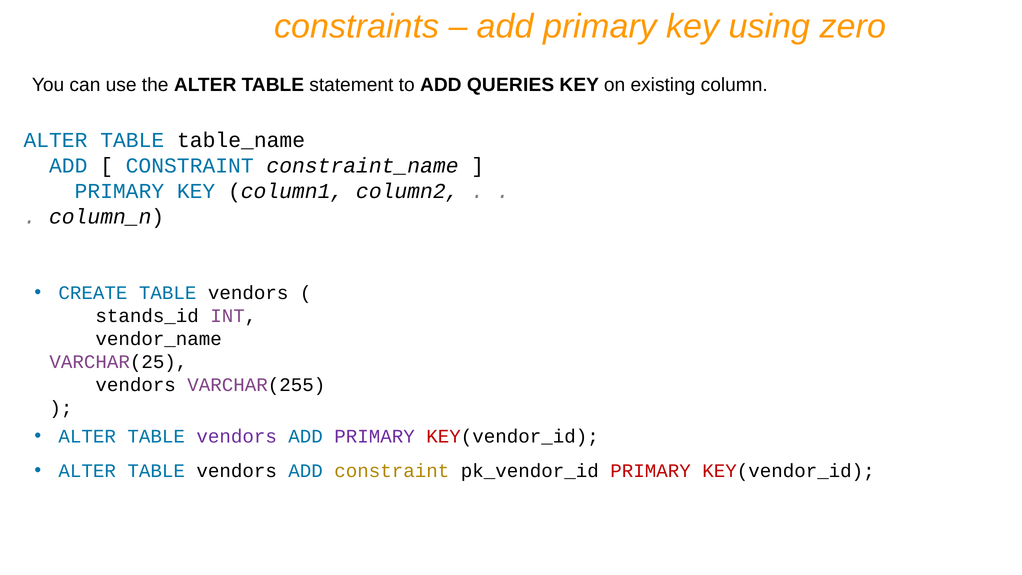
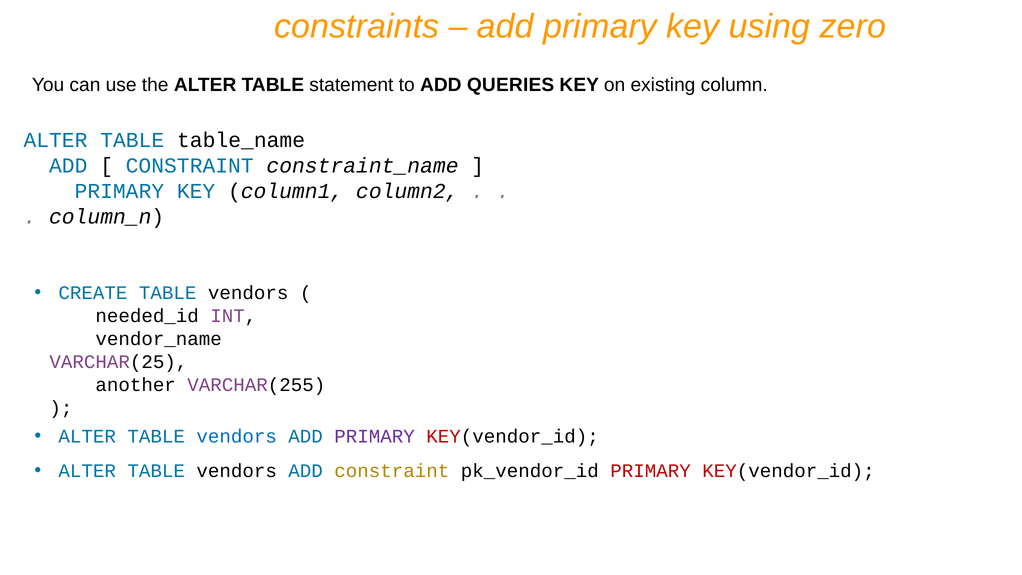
stands_id: stands_id -> needed_id (147, 316)
vendors: vendors -> another (136, 385)
vendors colour: purple -> blue (237, 436)
